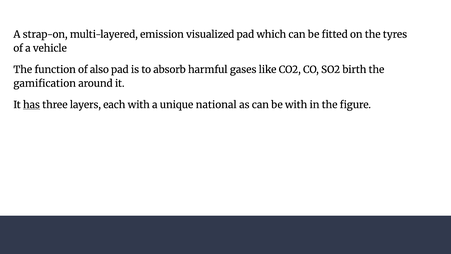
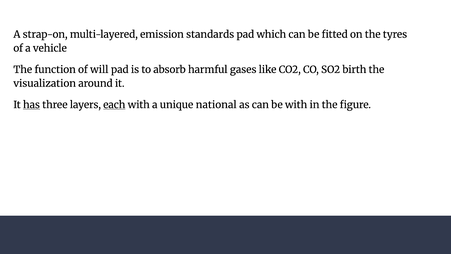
visualized: visualized -> standards (210, 34)
also: also -> will (99, 70)
gamification: gamification -> visualization (45, 83)
each underline: none -> present (114, 105)
